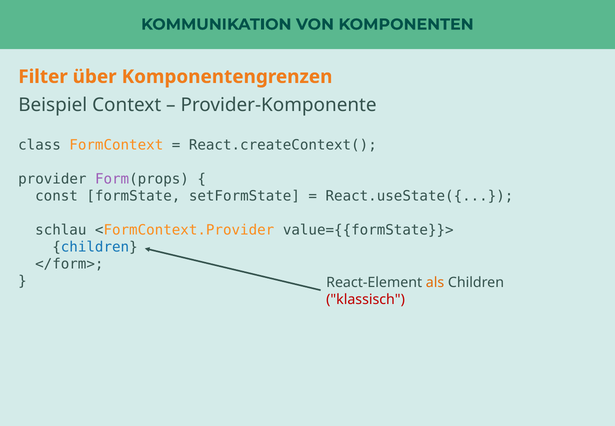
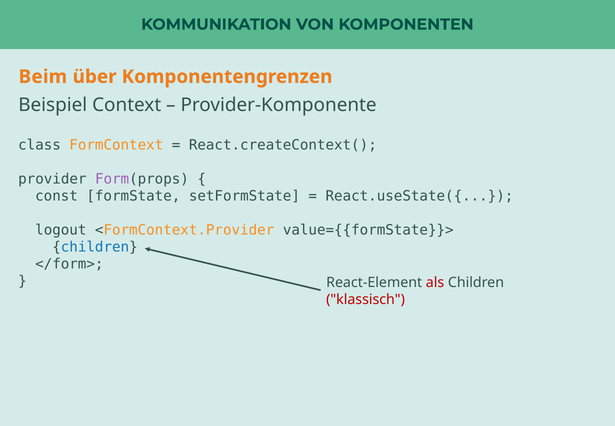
Filter: Filter -> Beim (43, 77)
schlau: schlau -> logout (61, 230)
als colour: orange -> red (435, 282)
